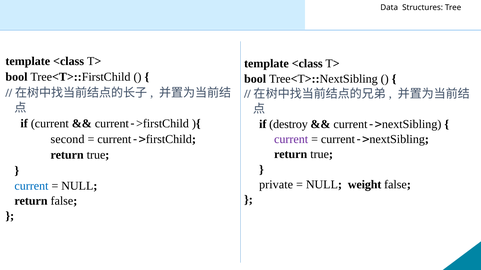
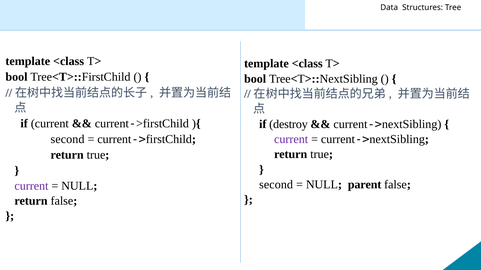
private: private -> second (276, 185)
weight: weight -> parent (365, 185)
current colour: blue -> purple (31, 186)
